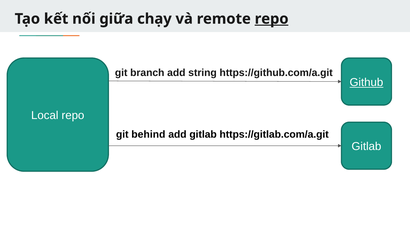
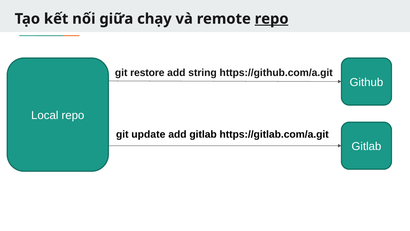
branch: branch -> restore (147, 73)
Github underline: present -> none (366, 82)
behind: behind -> update (148, 134)
